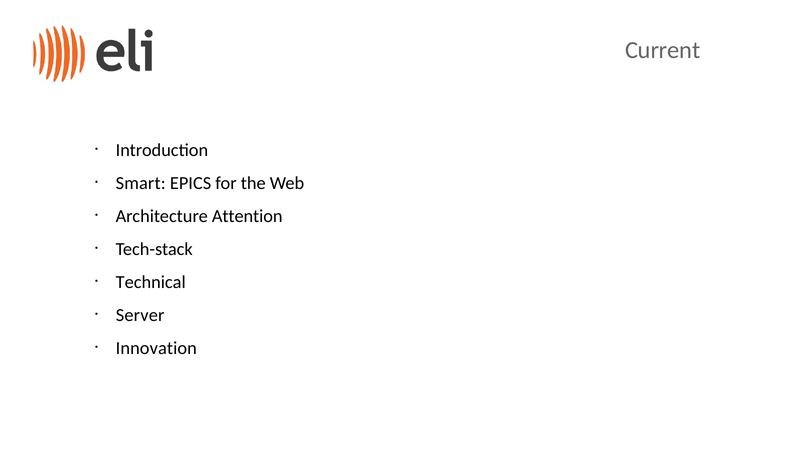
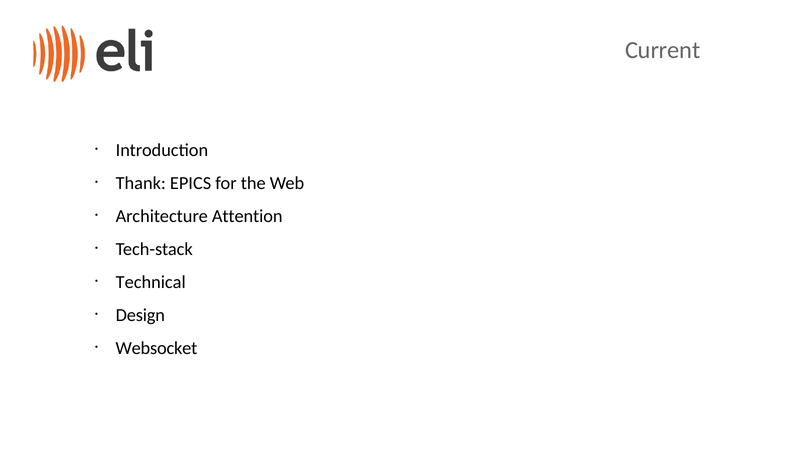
Smart: Smart -> Thank (141, 183)
Server: Server -> Design (140, 315)
Innovation: Innovation -> Websocket (156, 348)
